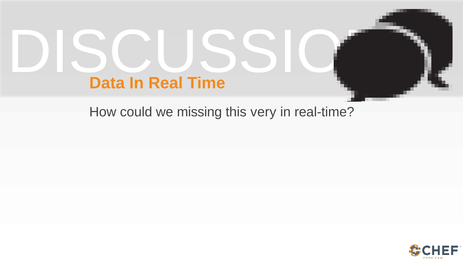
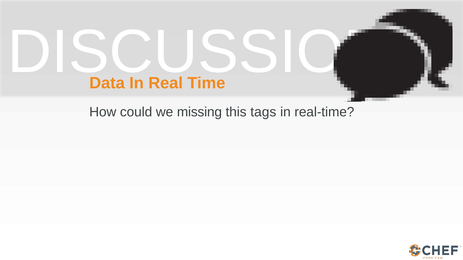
very: very -> tags (263, 112)
